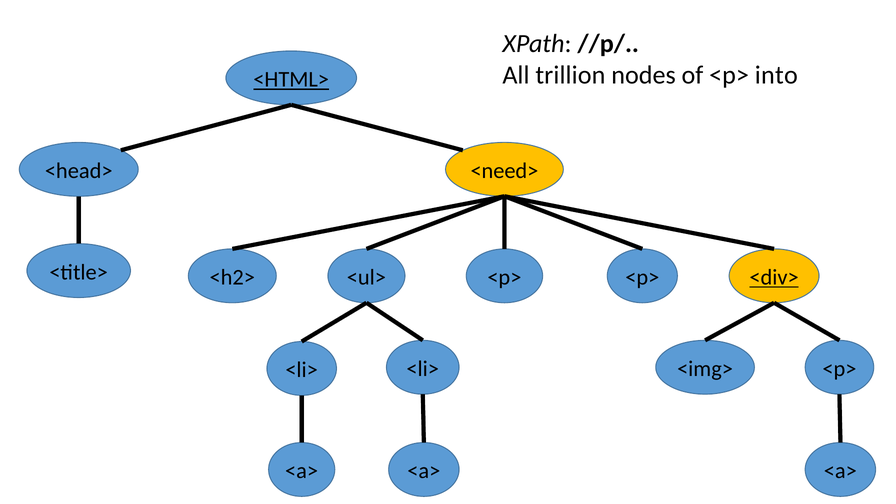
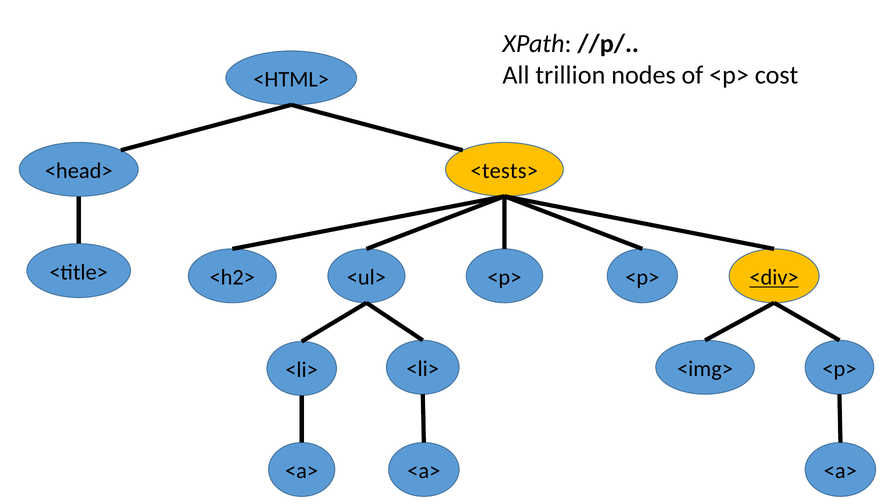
into: into -> cost (777, 75)
<HTML> underline: present -> none (291, 79)
<need>: <need> -> <tests> (504, 171)
